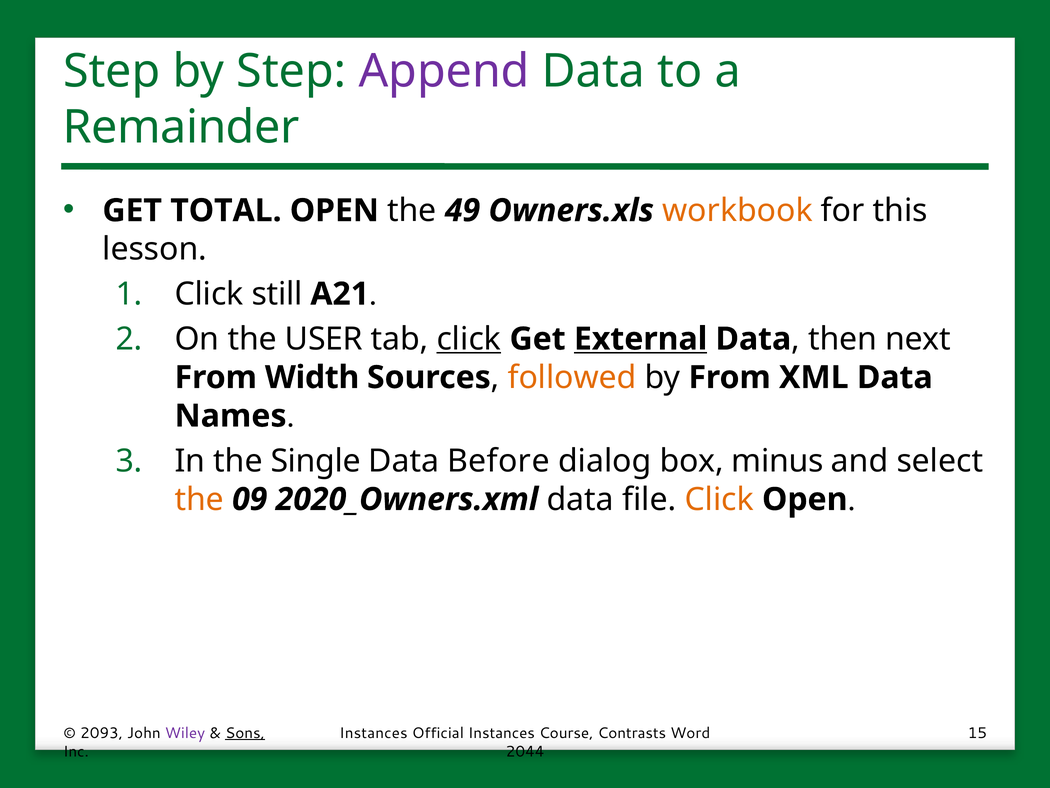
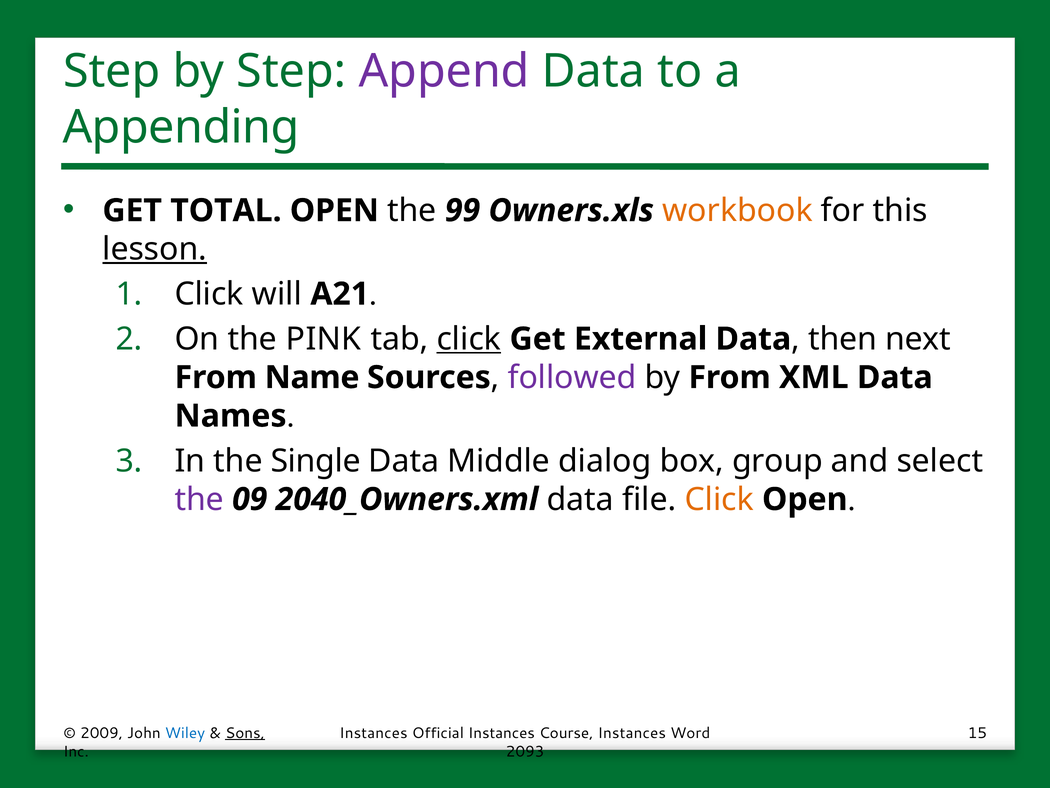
Remainder: Remainder -> Appending (181, 127)
49: 49 -> 99 (463, 210)
lesson underline: none -> present (155, 249)
still: still -> will (277, 294)
USER: USER -> PINK (324, 339)
External underline: present -> none (641, 339)
Width: Width -> Name (312, 377)
followed colour: orange -> purple (572, 377)
Before: Before -> Middle (499, 461)
minus: minus -> group (777, 461)
the colour: orange -> purple (199, 499)
2020_Owners.xml: 2020_Owners.xml -> 2040_Owners.xml (407, 499)
2093: 2093 -> 2009 (102, 733)
Wiley colour: purple -> blue (185, 733)
Course Contrasts: Contrasts -> Instances (632, 733)
2044: 2044 -> 2093 (525, 751)
